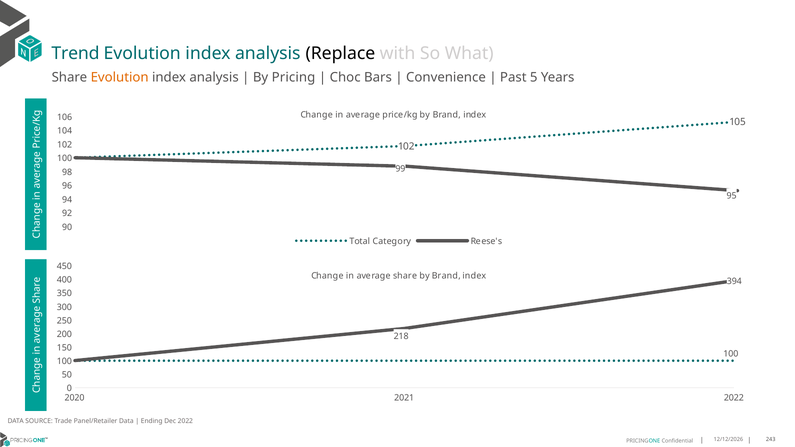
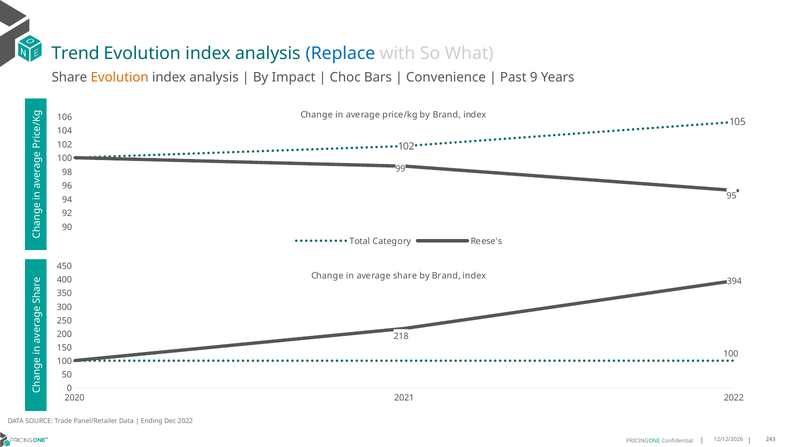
Replace colour: black -> blue (340, 53)
Pricing: Pricing -> Impact (294, 78)
5: 5 -> 9 (534, 78)
